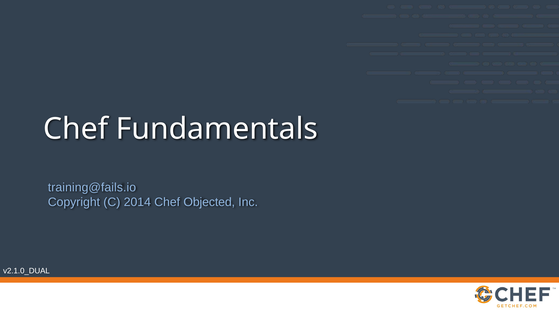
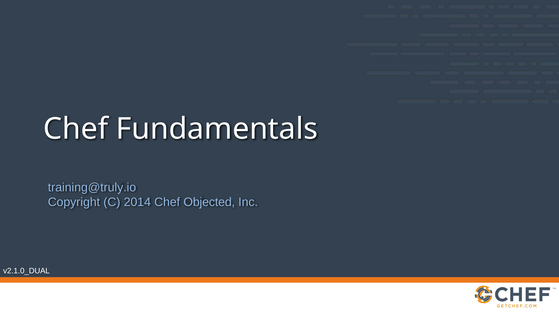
training@fails.io: training@fails.io -> training@truly.io (92, 188)
